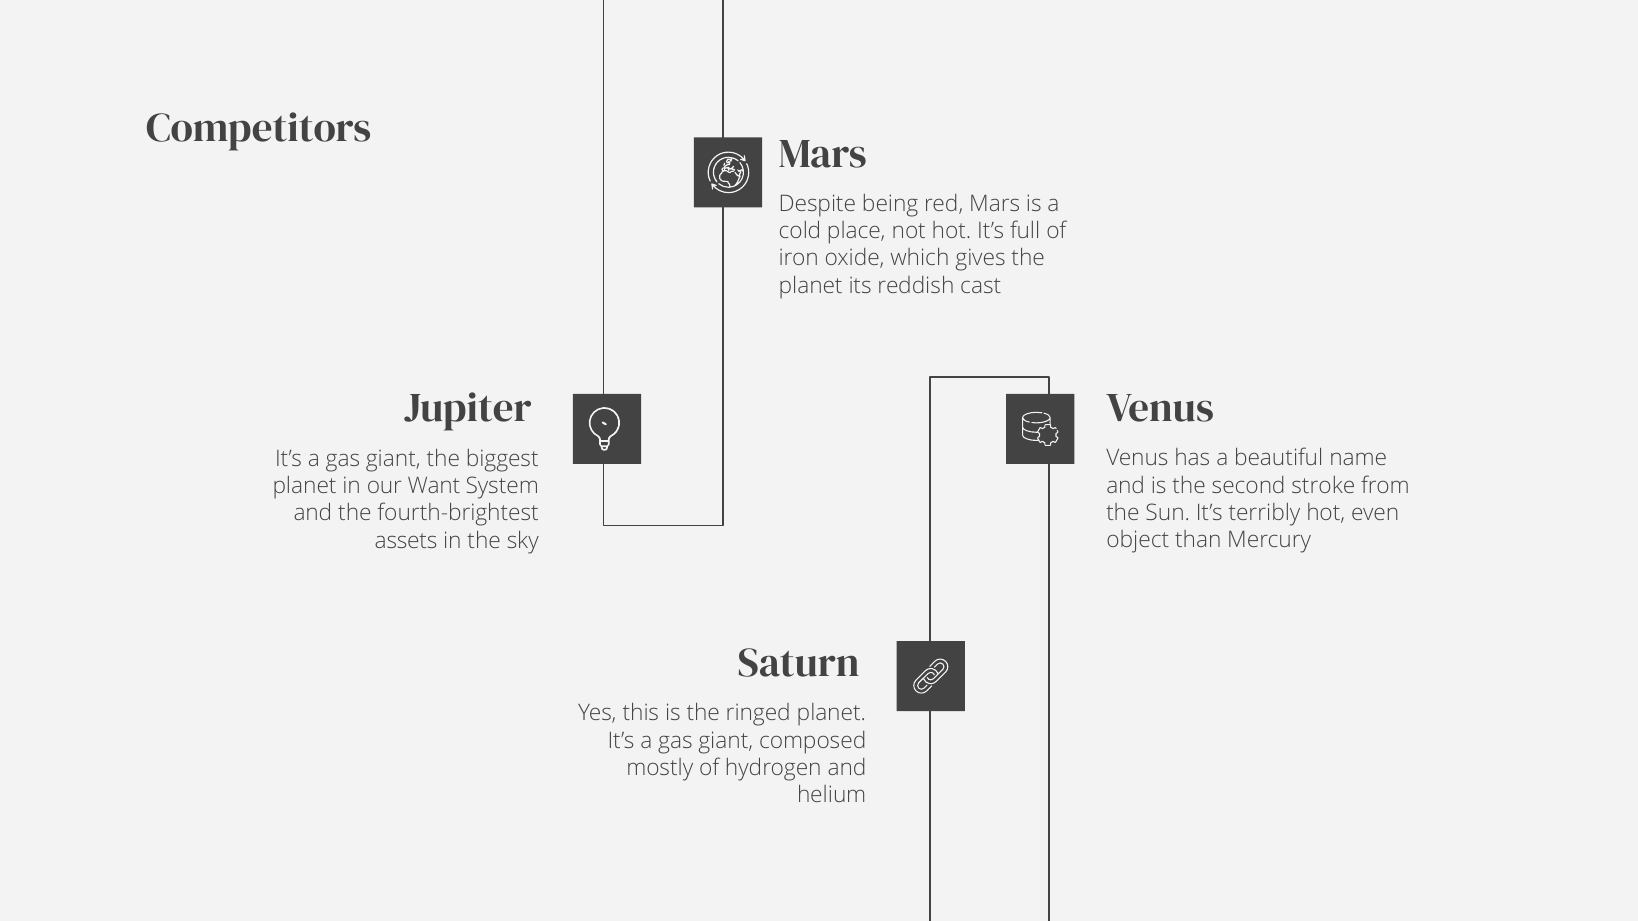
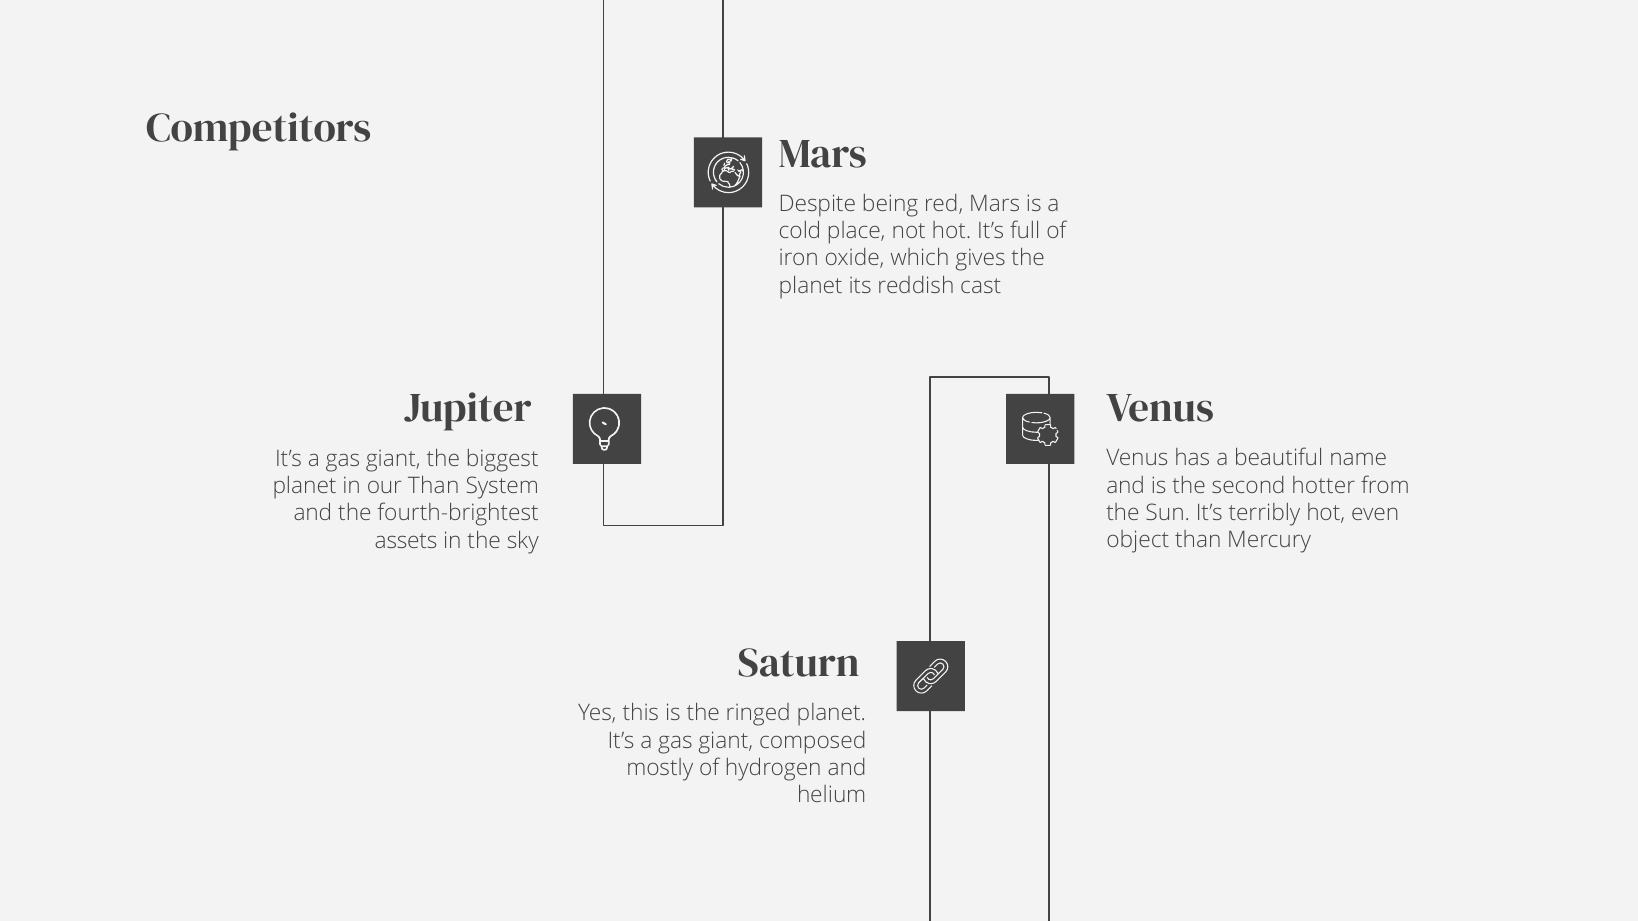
stroke: stroke -> hotter (1323, 486)
our Want: Want -> Than (434, 486)
